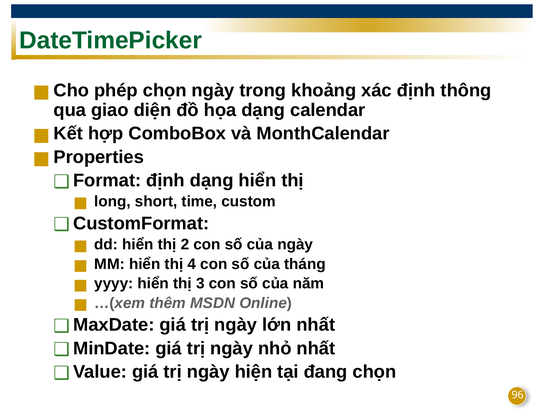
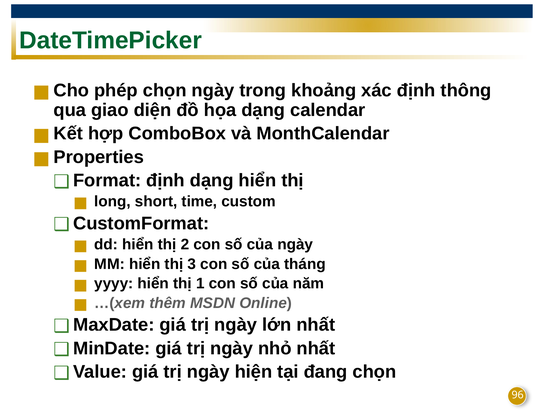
4: 4 -> 3 (192, 264)
3: 3 -> 1 (200, 283)
